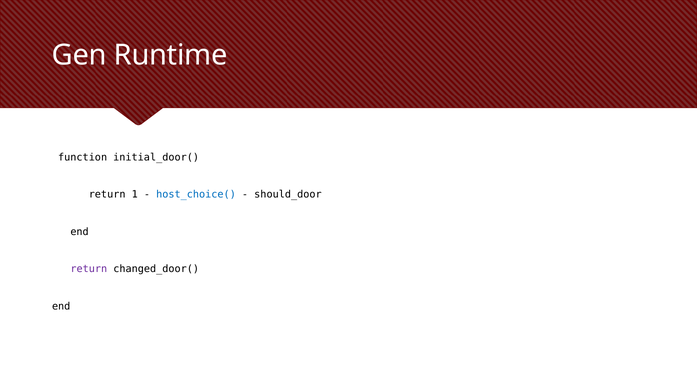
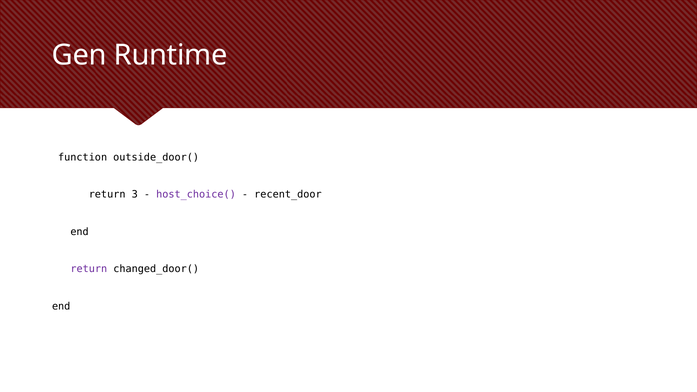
initial_door(: initial_door( -> outside_door( (156, 157)
1: 1 -> 3 (135, 194)
host_choice( colour: blue -> purple (196, 194)
should_door: should_door -> recent_door (288, 194)
